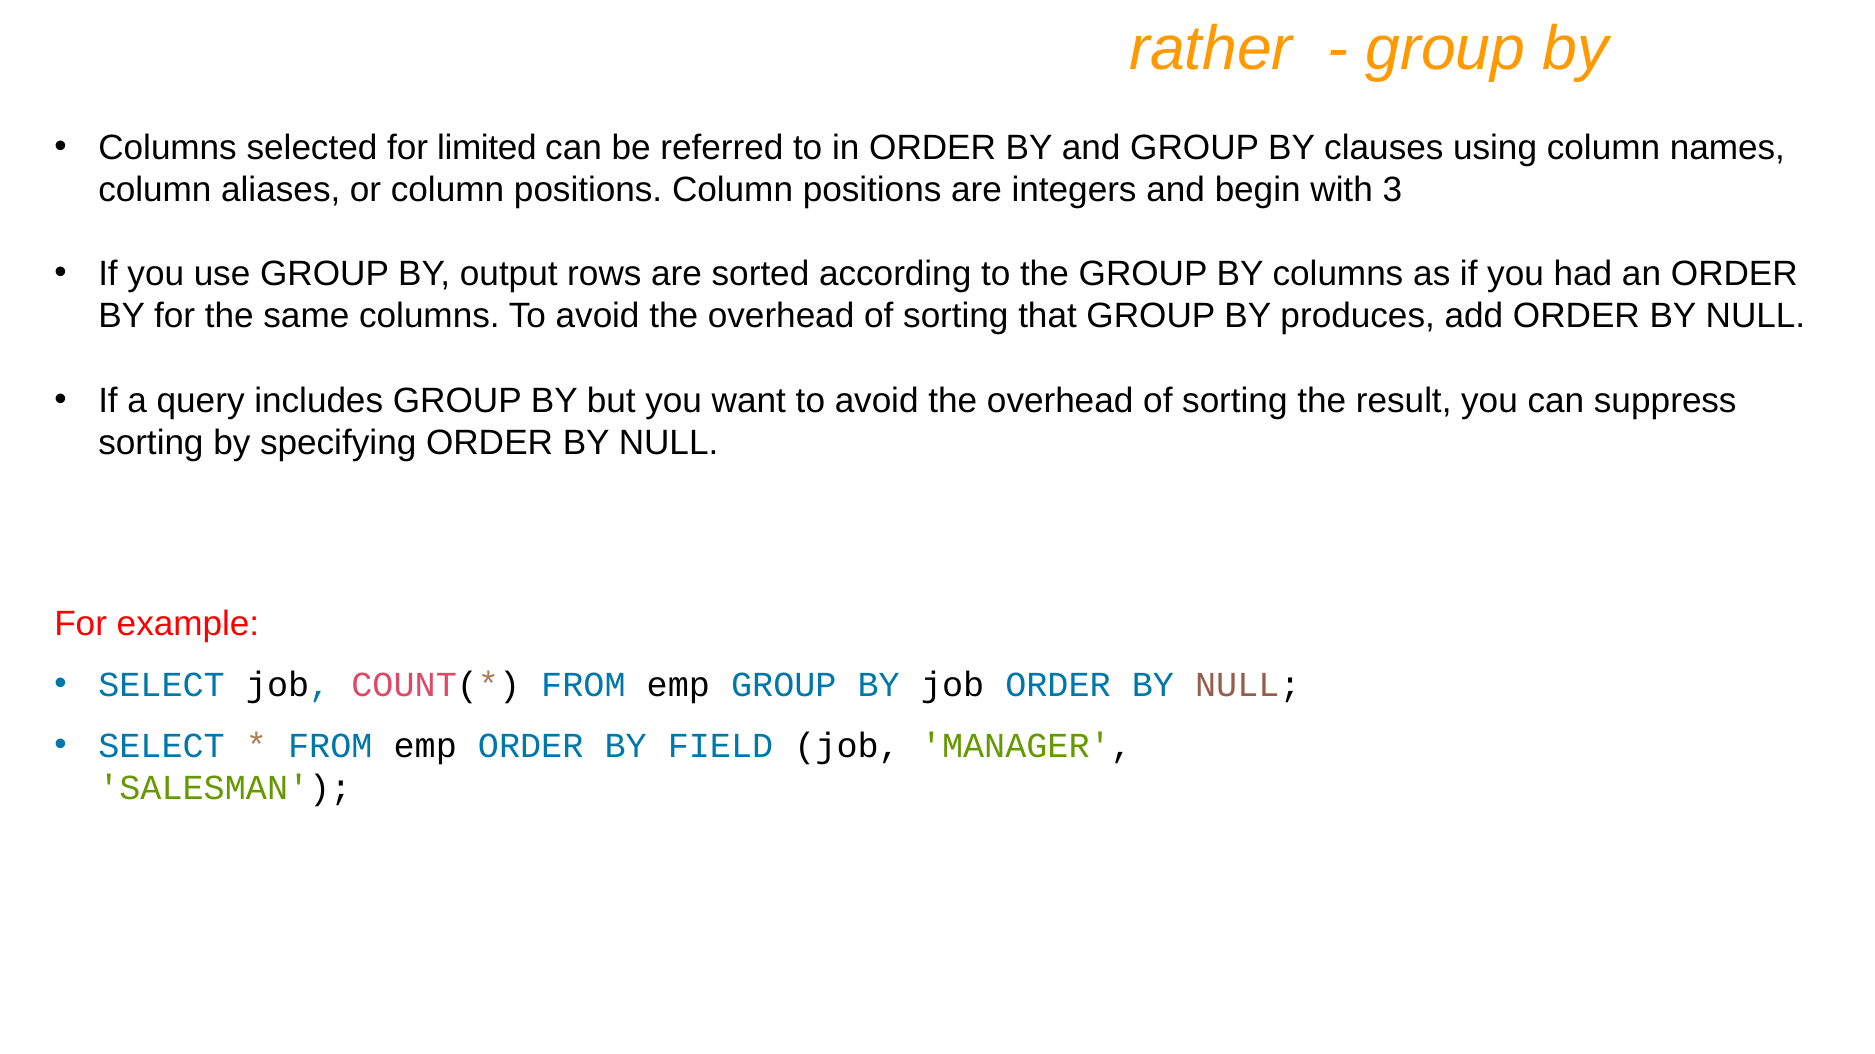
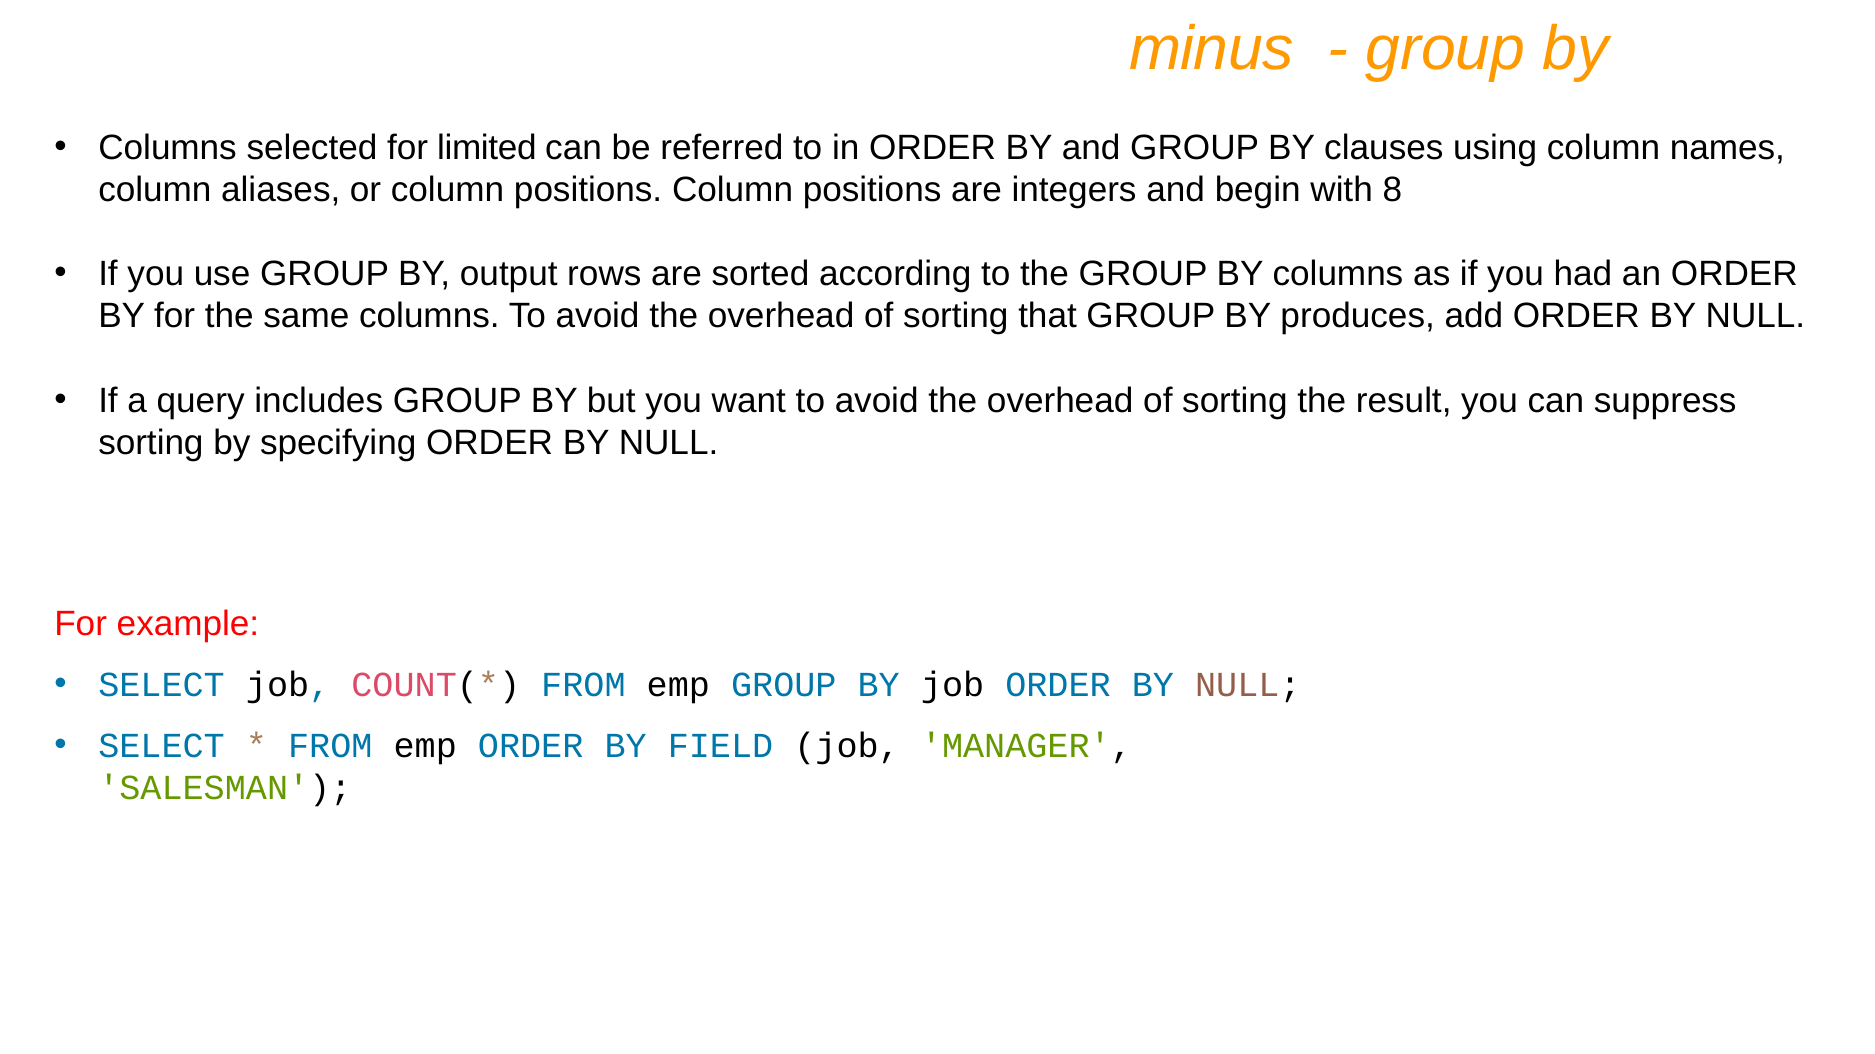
rather: rather -> minus (1211, 49)
3: 3 -> 8 (1392, 190)
